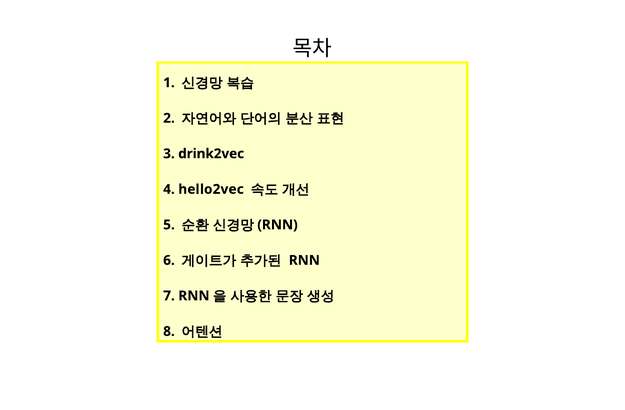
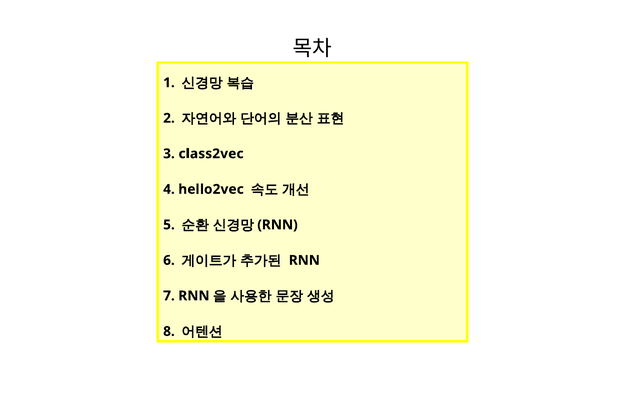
drink2vec: drink2vec -> class2vec (211, 154)
